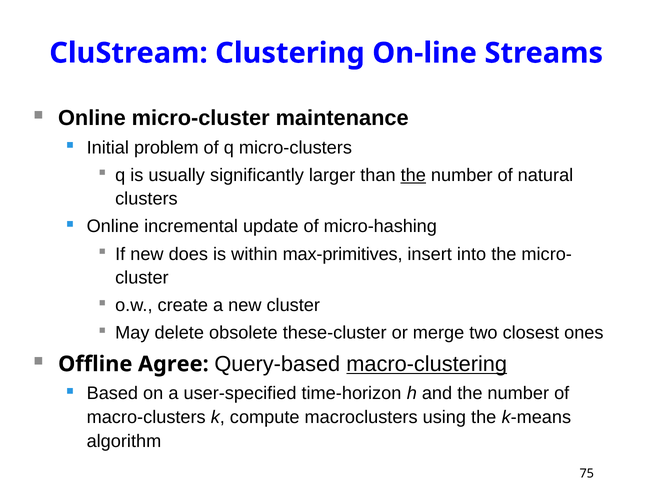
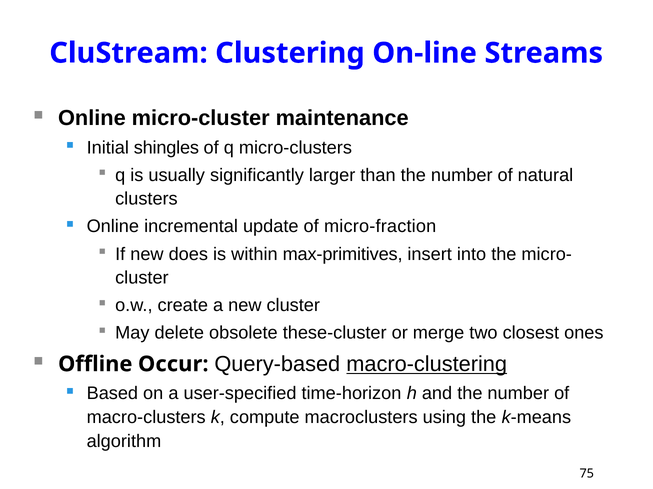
problem: problem -> shingles (166, 148)
the underline: present -> none (413, 175)
micro-hashing: micro-hashing -> micro-fraction (380, 227)
Agree: Agree -> Occur (173, 365)
